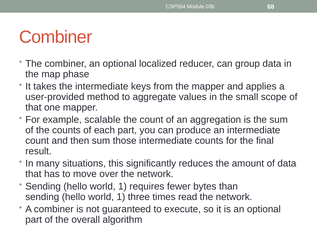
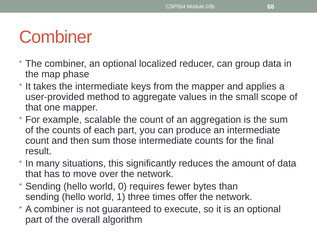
1: 1 -> 0 (122, 186)
read: read -> offer (188, 197)
